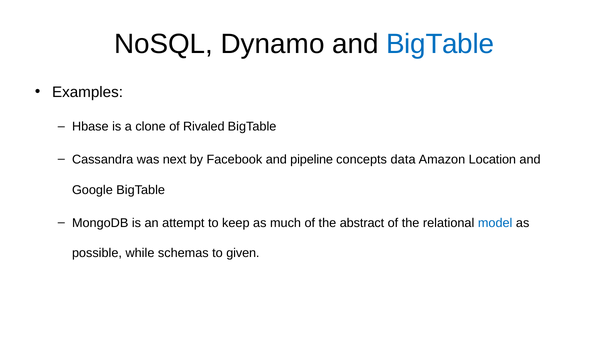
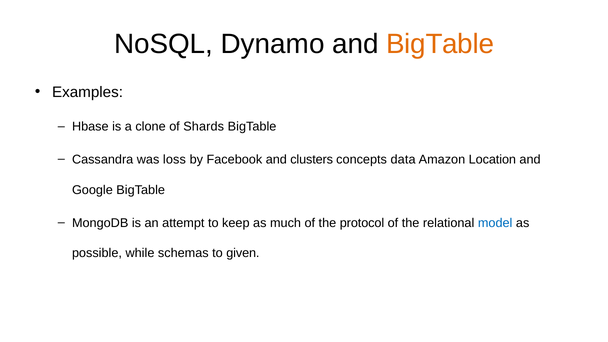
BigTable colour: blue -> orange (440, 44)
Rivaled: Rivaled -> Shards (204, 127)
next: next -> loss (174, 159)
pipeline: pipeline -> clusters (312, 159)
abstract: abstract -> protocol (362, 223)
